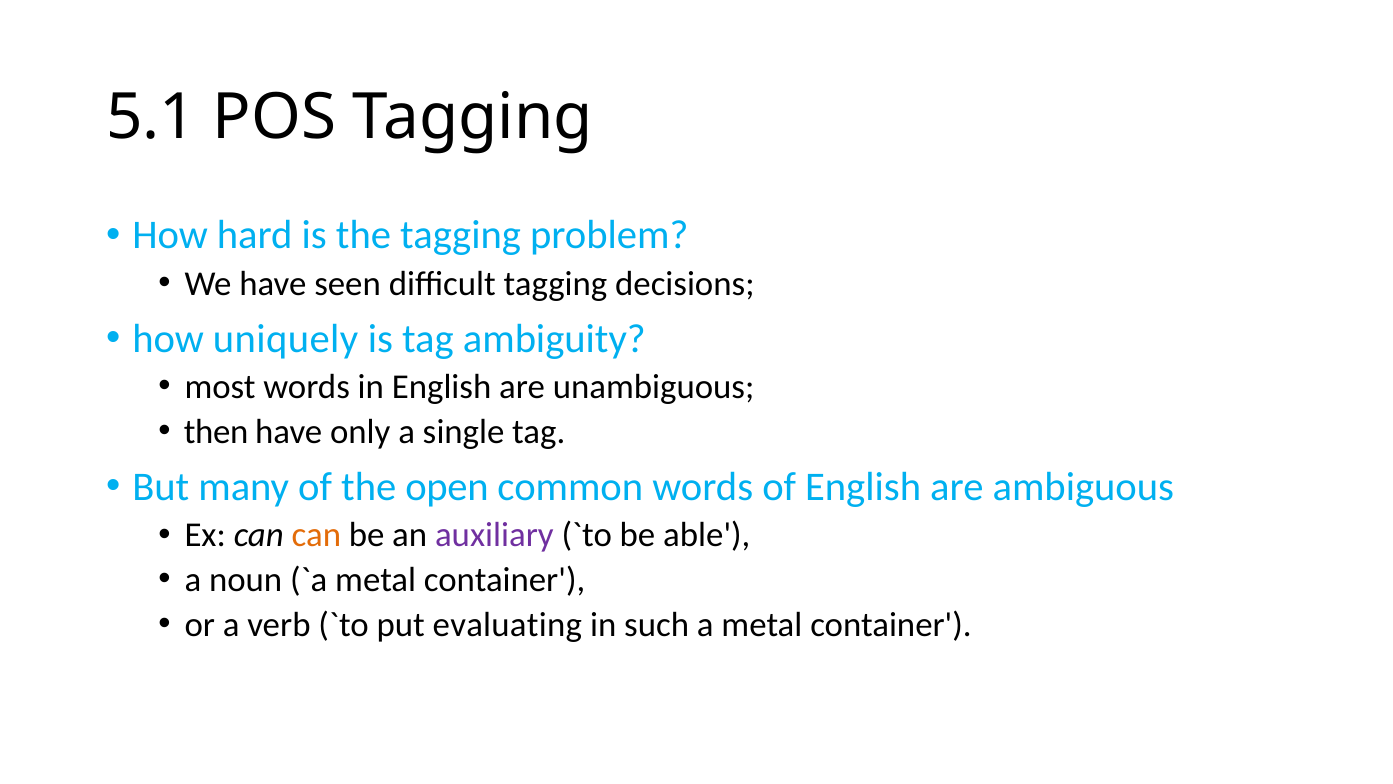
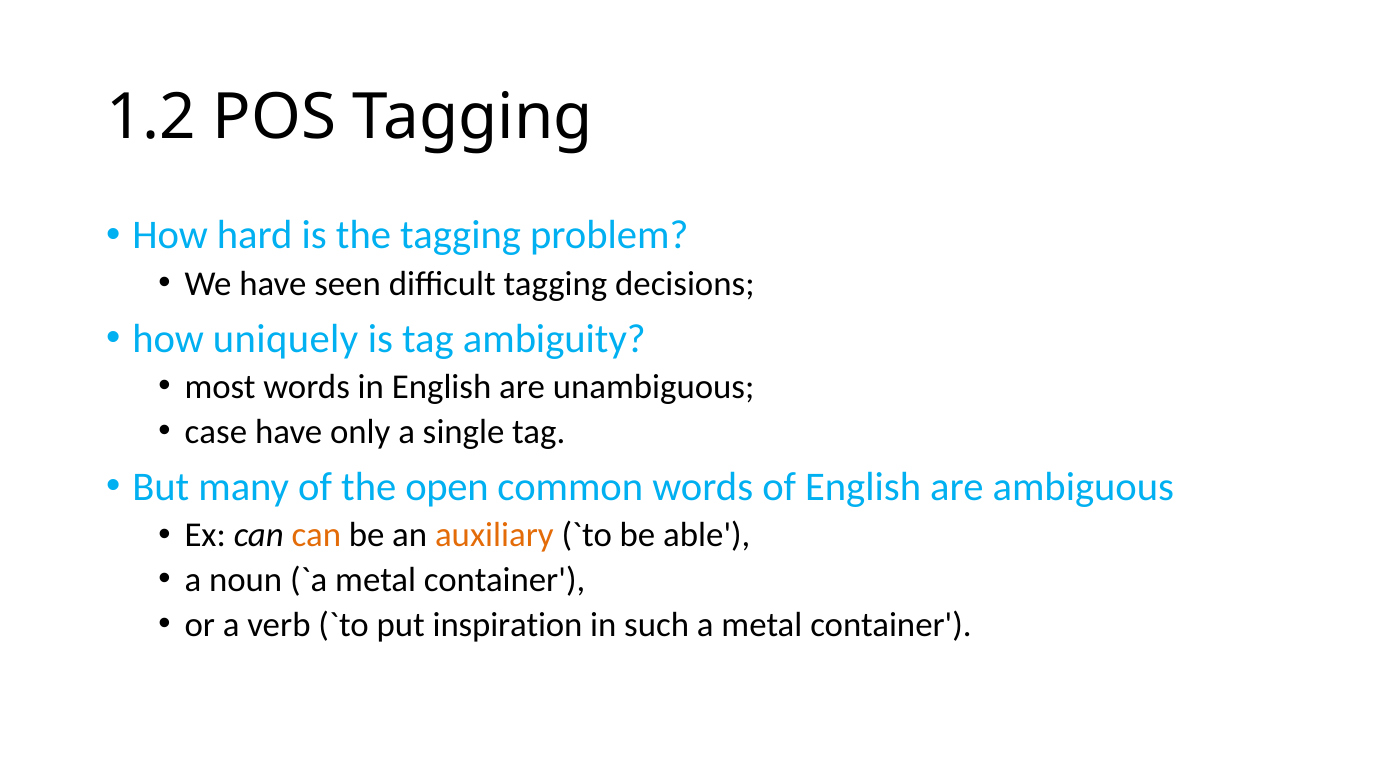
5.1: 5.1 -> 1.2 (151, 117)
then: then -> case (216, 431)
auxiliary colour: purple -> orange (494, 535)
evaluating: evaluating -> inspiration (508, 624)
